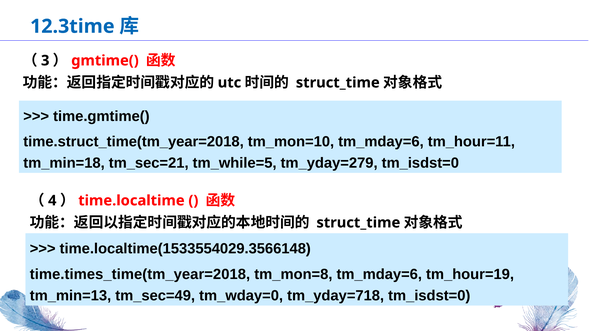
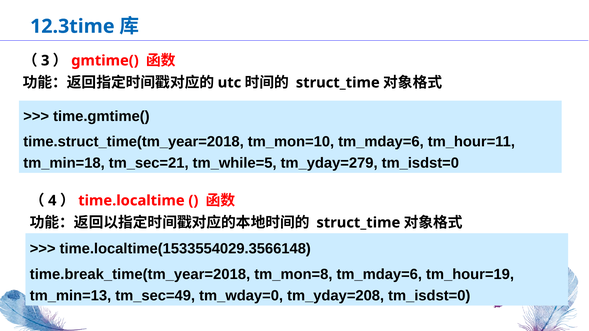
time.times_time(tm_year=2018: time.times_time(tm_year=2018 -> time.break_time(tm_year=2018 (140, 275)
tm_yday=718: tm_yday=718 -> tm_yday=208 (336, 296)
